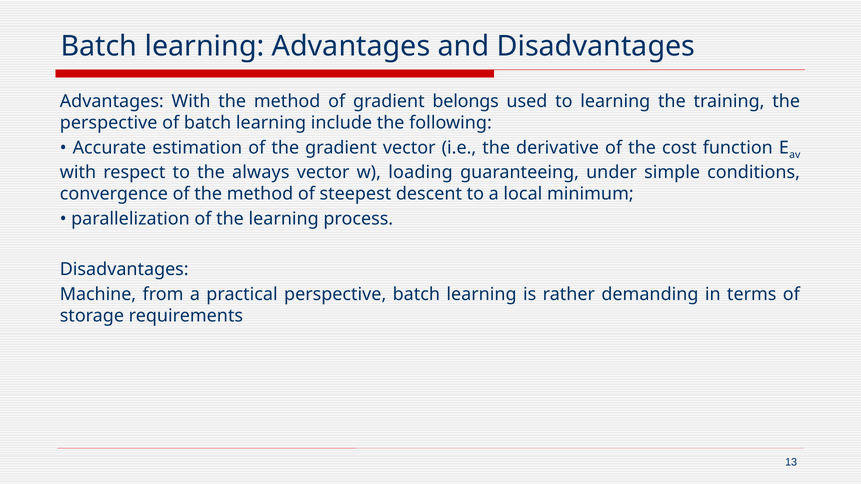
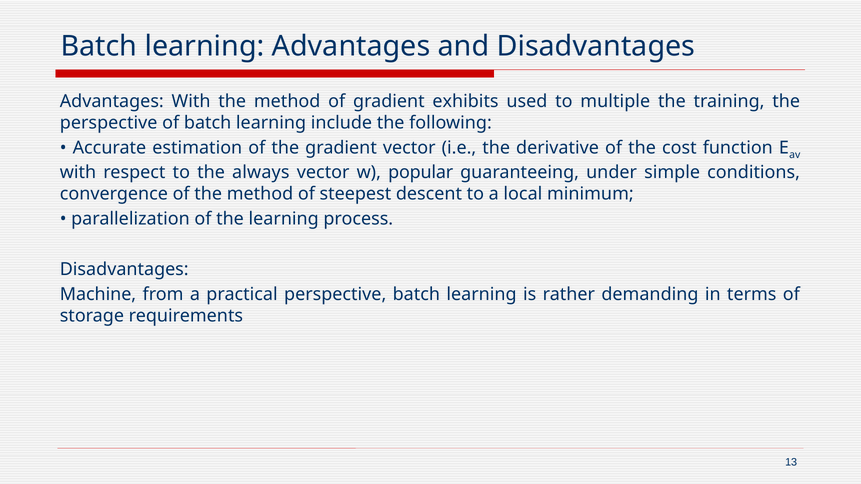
belongs: belongs -> exhibits (466, 101)
to learning: learning -> multiple (615, 101)
loading: loading -> popular (421, 172)
